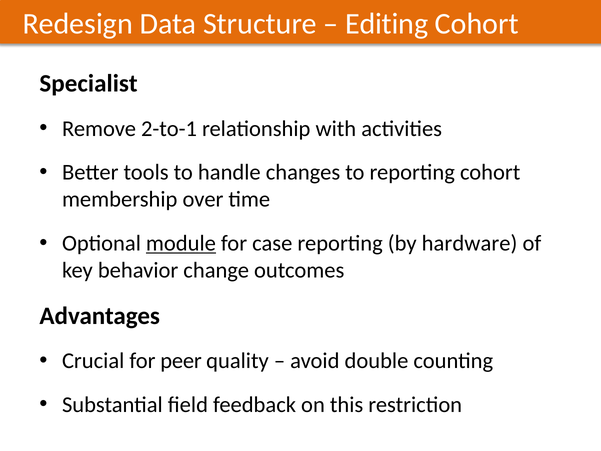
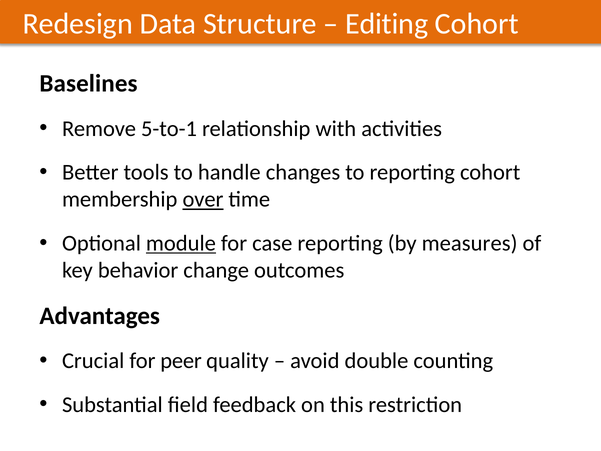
Specialist: Specialist -> Baselines (89, 83)
2-to-1: 2-to-1 -> 5-to-1 (169, 129)
over underline: none -> present (203, 199)
hardware: hardware -> measures (470, 243)
